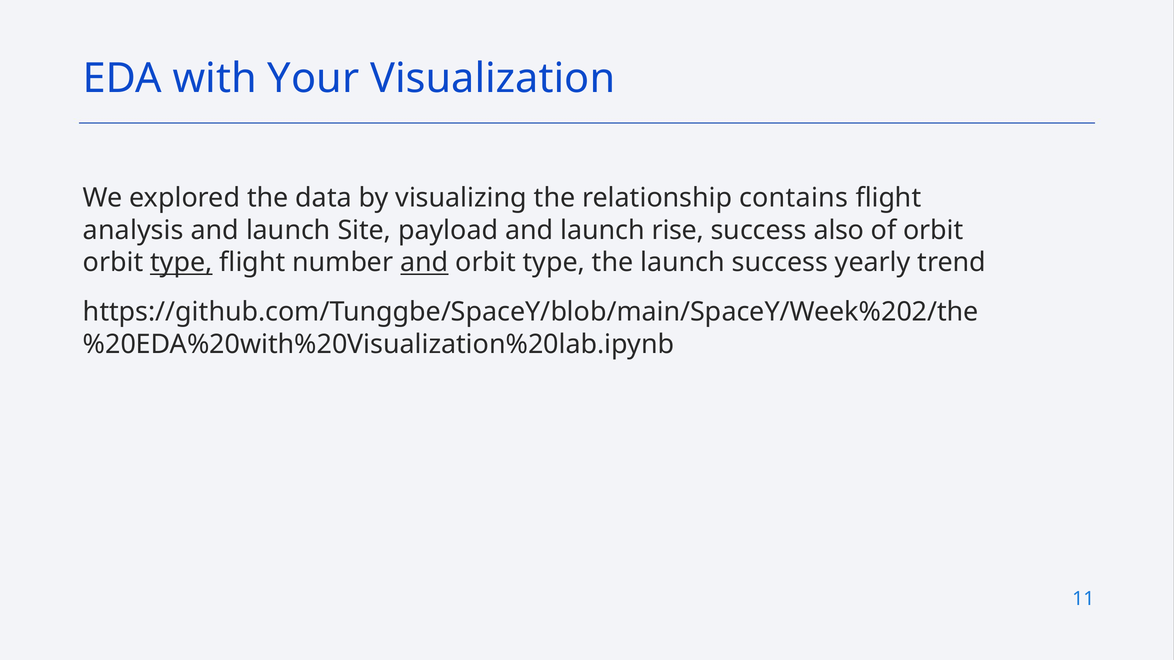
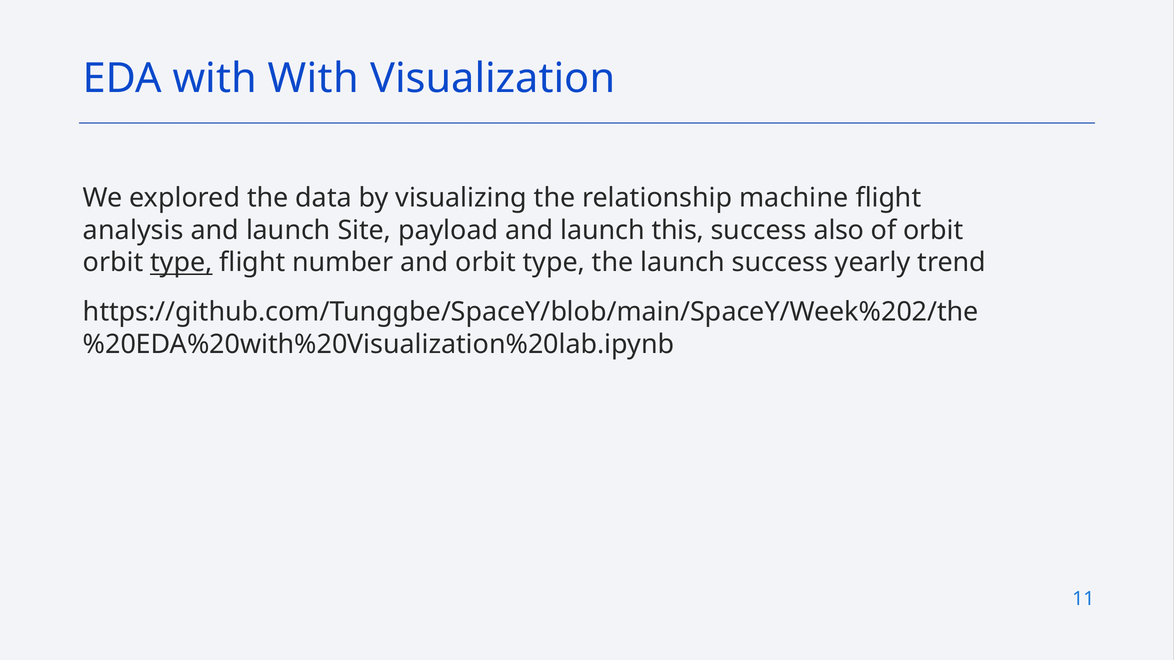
with Your: Your -> With (313, 78)
contains: contains -> machine (794, 198)
rise: rise -> this (678, 230)
and underline: present -> none (424, 263)
